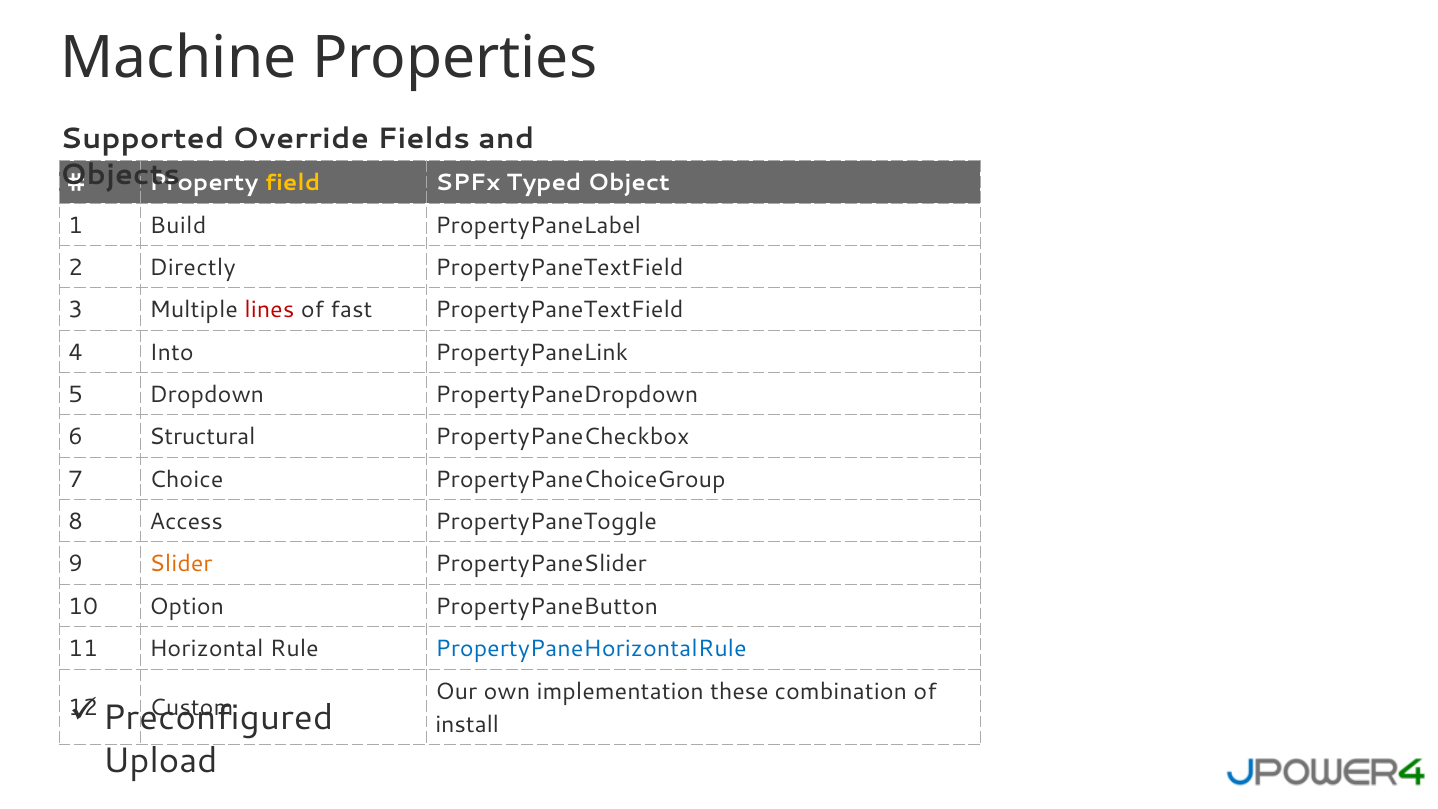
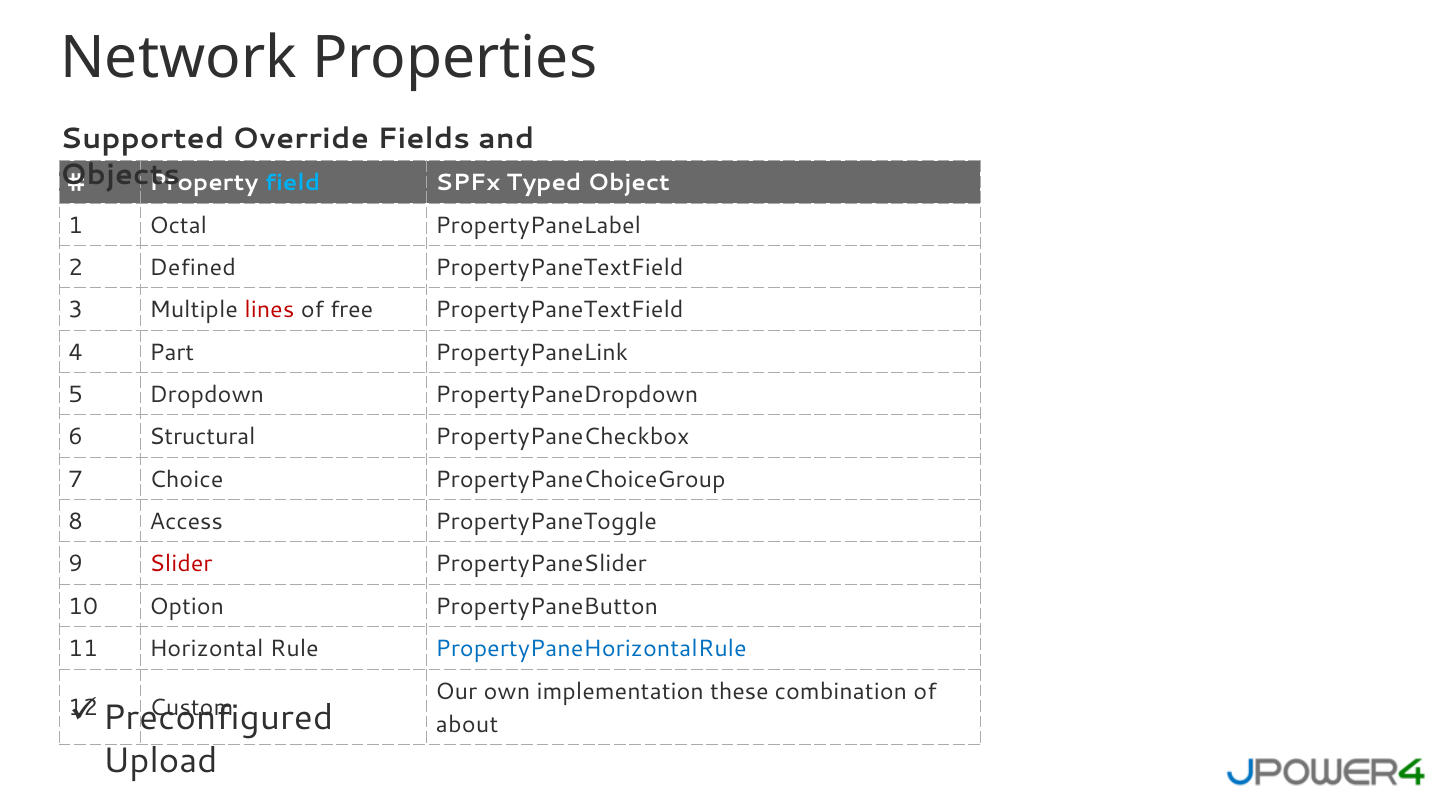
Machine: Machine -> Network (179, 58)
field colour: yellow -> light blue (293, 183)
Build: Build -> Octal (178, 225)
Directly: Directly -> Defined (193, 268)
fast: fast -> free (352, 310)
Into: Into -> Part (172, 352)
Slider colour: orange -> red (181, 564)
install: install -> about (467, 724)
